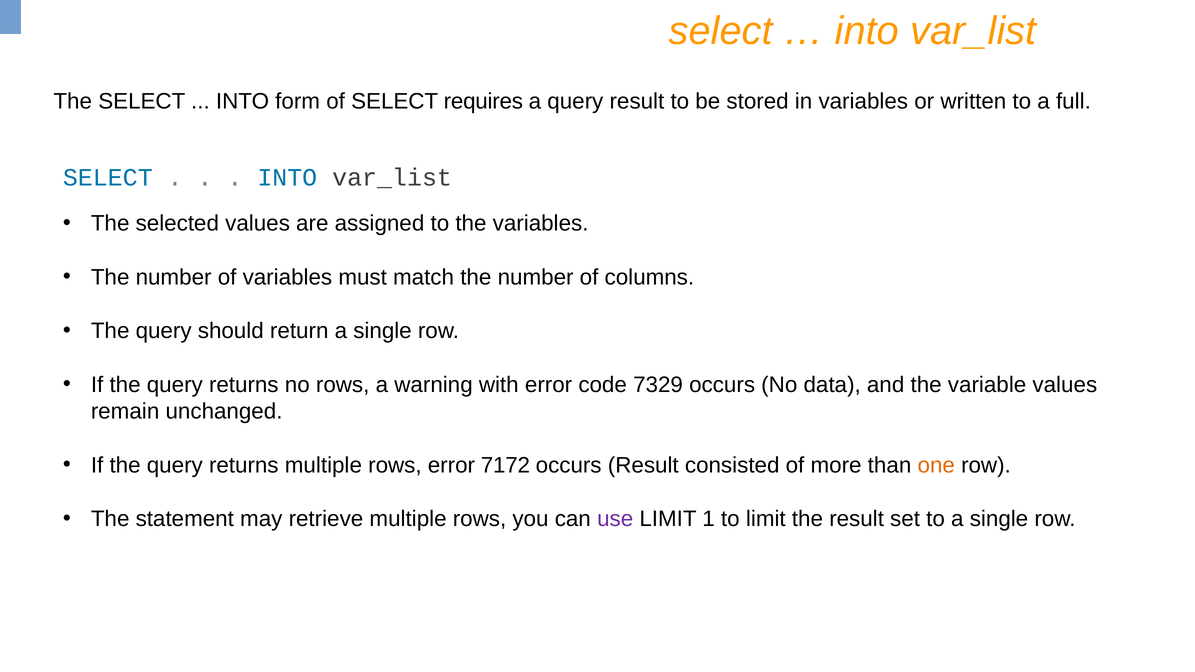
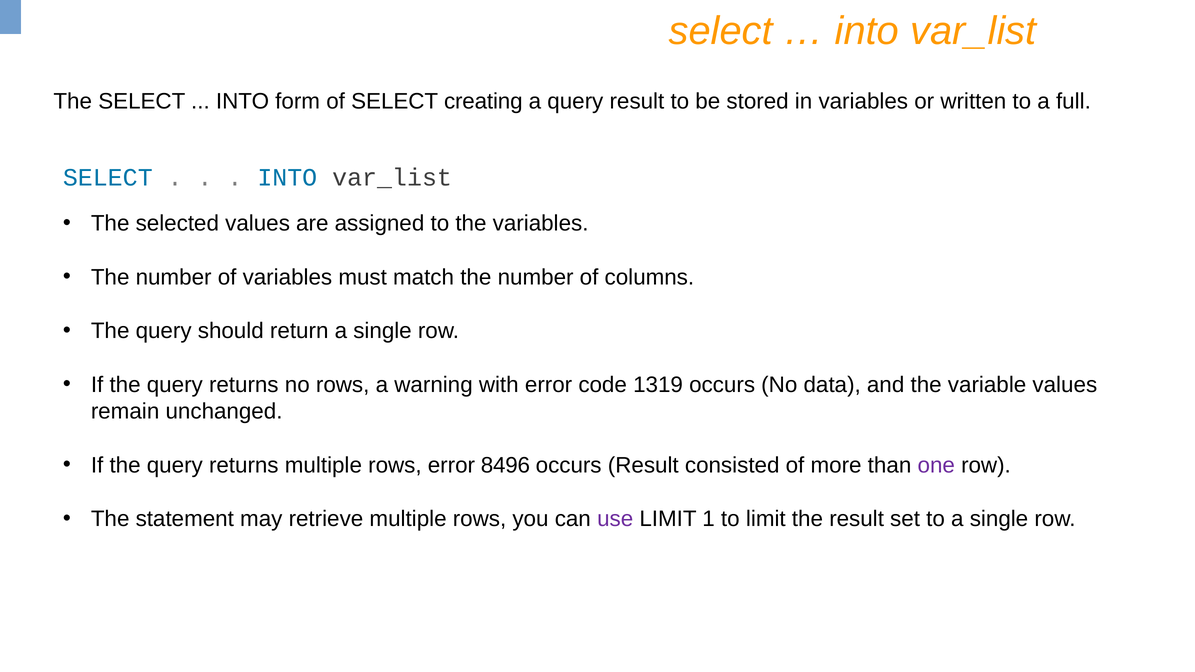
requires: requires -> creating (483, 102)
7329: 7329 -> 1319 (658, 385)
7172: 7172 -> 8496 (505, 465)
one colour: orange -> purple (936, 465)
